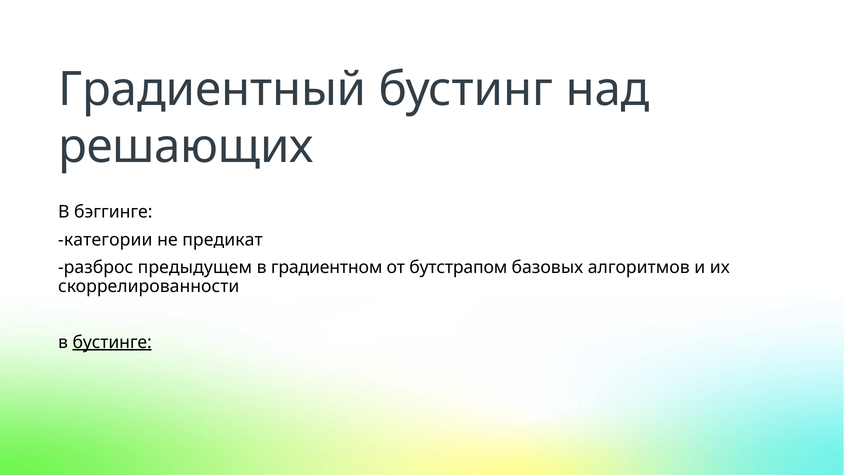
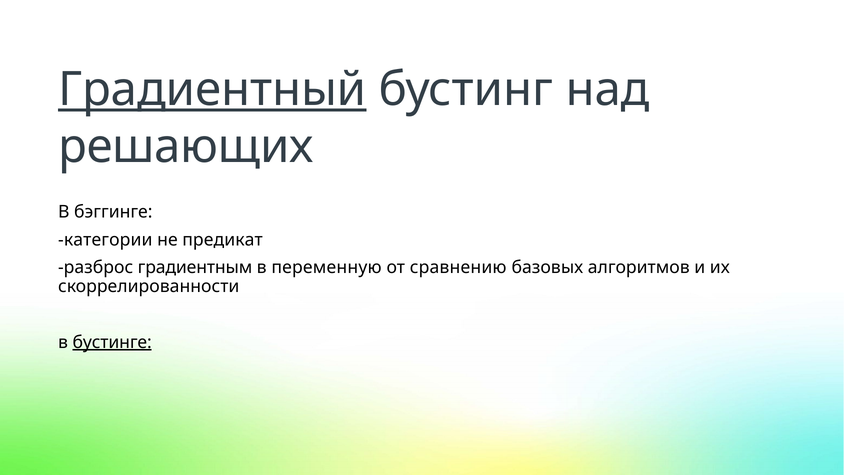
Градиентный underline: none -> present (212, 90)
предыдущем: предыдущем -> градиентным (195, 267)
градиентном: градиентном -> переменную (326, 267)
бутстрапом: бутстрапом -> сравнению (458, 267)
